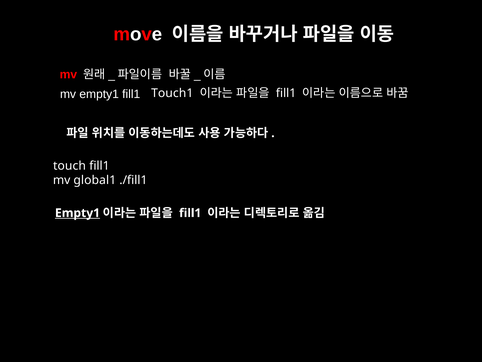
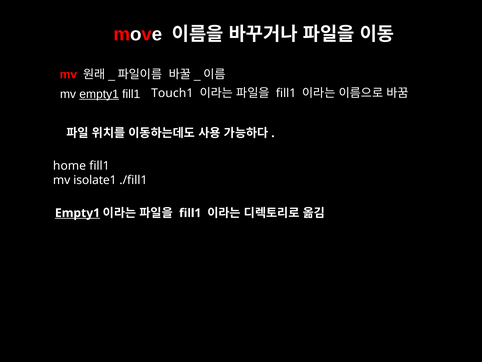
empty1 underline: none -> present (99, 94)
touch: touch -> home (69, 166)
global1: global1 -> isolate1 (95, 180)
